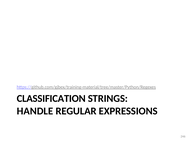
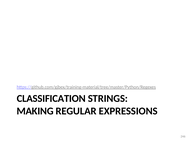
HANDLE: HANDLE -> MAKING (35, 111)
